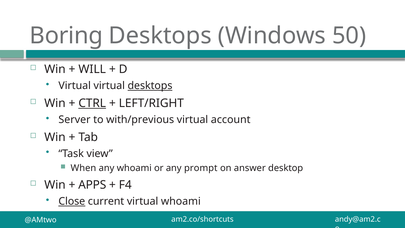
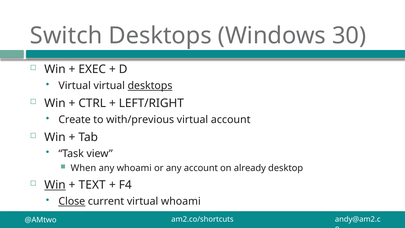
Boring: Boring -> Switch (66, 36)
50: 50 -> 30 (349, 36)
WILL: WILL -> EXEC (92, 69)
CTRL underline: present -> none (92, 103)
Server: Server -> Create (75, 120)
any prompt: prompt -> account (201, 168)
answer: answer -> already (250, 168)
Win underline: none -> present (55, 185)
APPS: APPS -> TEXT (92, 185)
